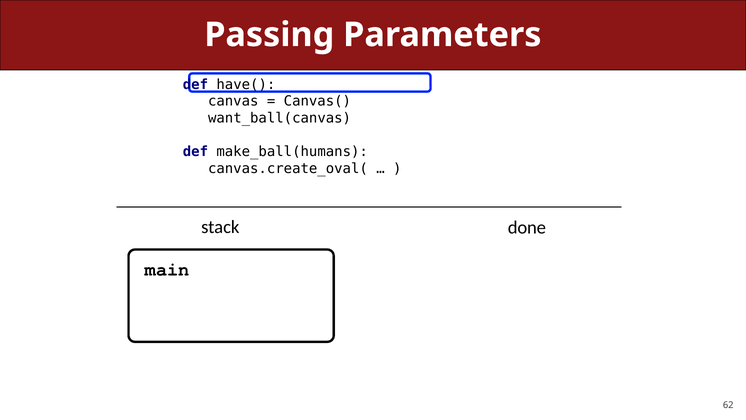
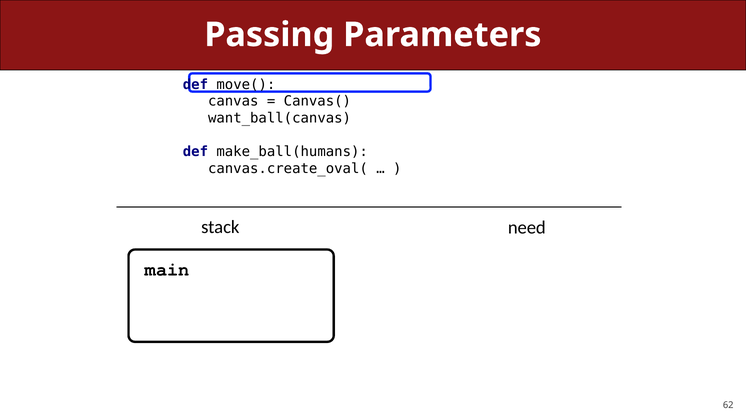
have(: have( -> move( (246, 84)
done: done -> need (527, 228)
